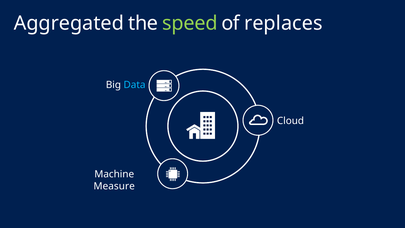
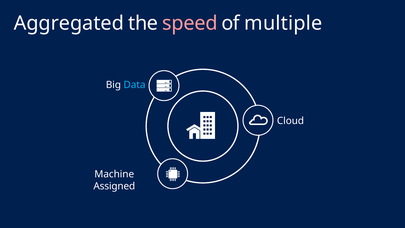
speed colour: light green -> pink (190, 23)
replaces: replaces -> multiple (283, 23)
Measure: Measure -> Assigned (114, 186)
